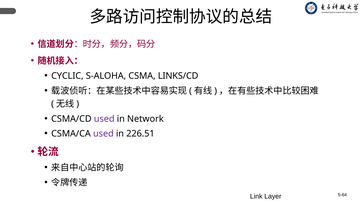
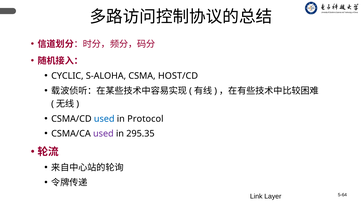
LINKS/CD: LINKS/CD -> HOST/CD (178, 76)
used colour: purple -> blue (104, 119)
Network: Network -> Protocol (145, 119)
226.51: 226.51 -> 295.35 (140, 133)
